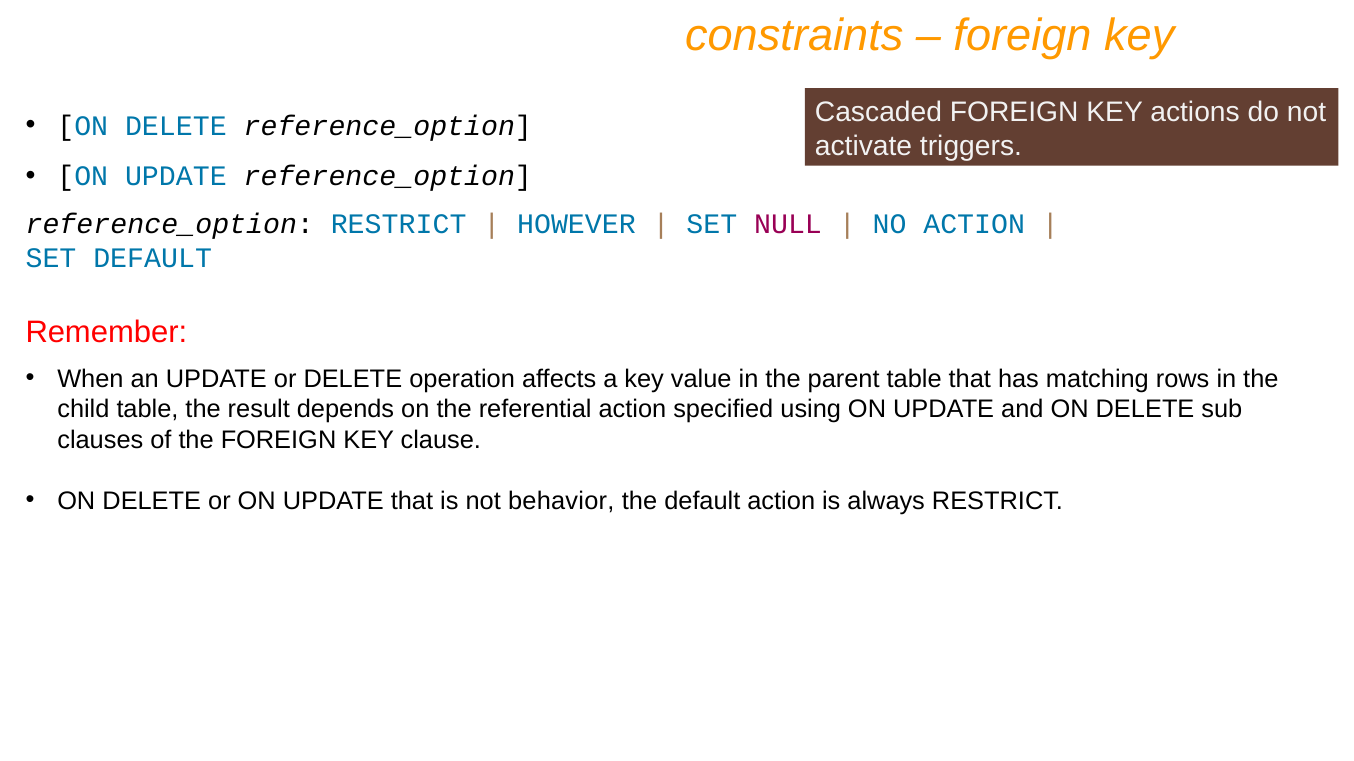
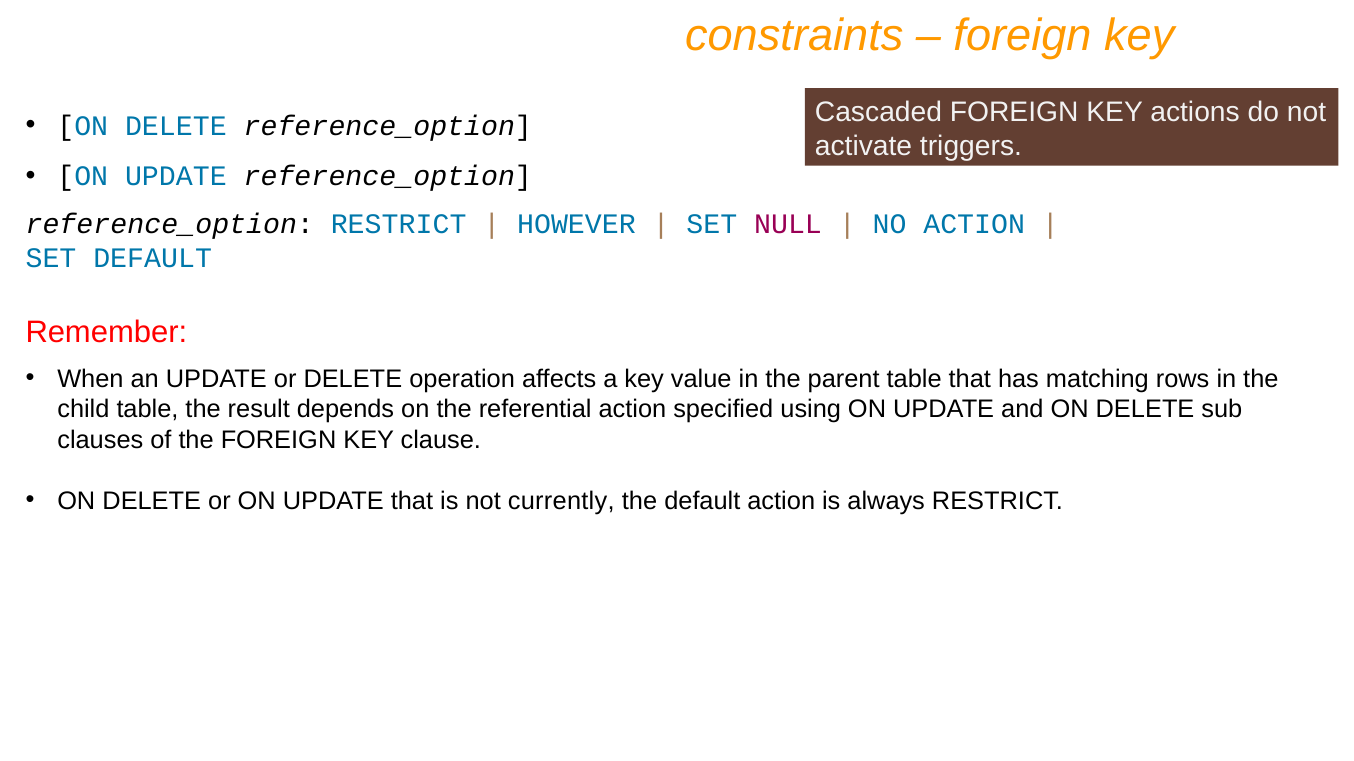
behavior: behavior -> currently (561, 501)
